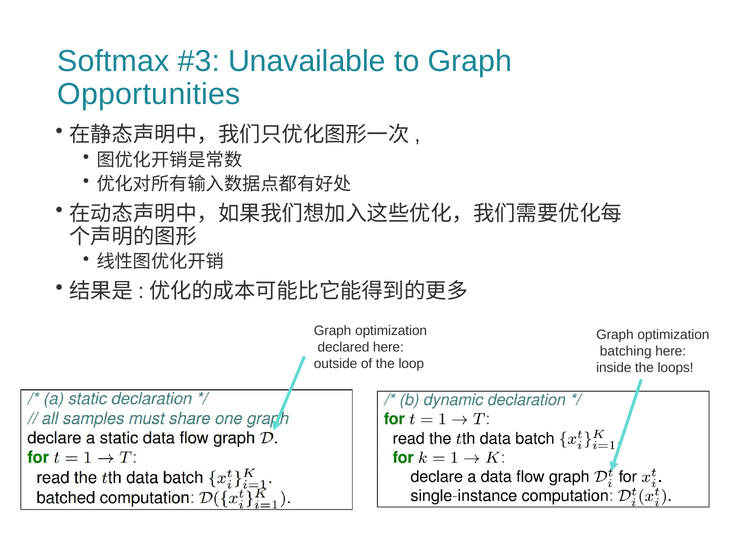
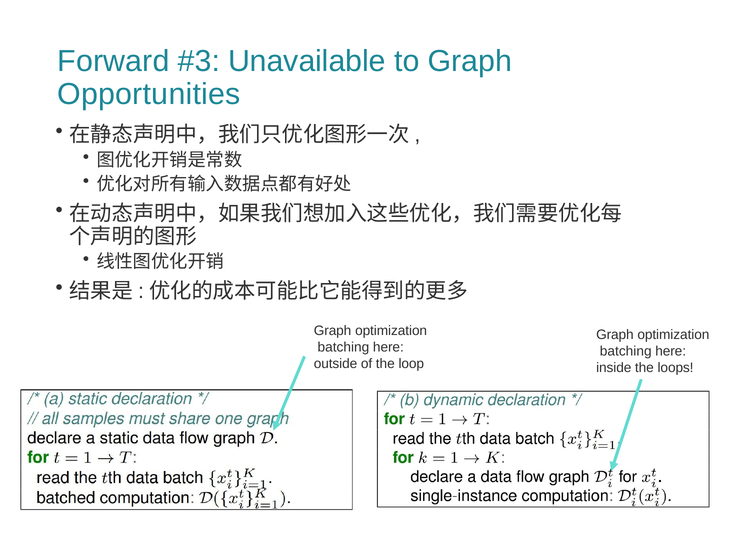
Softmax: Softmax -> Forward (113, 61)
declared: declared -> batching (343, 347)
